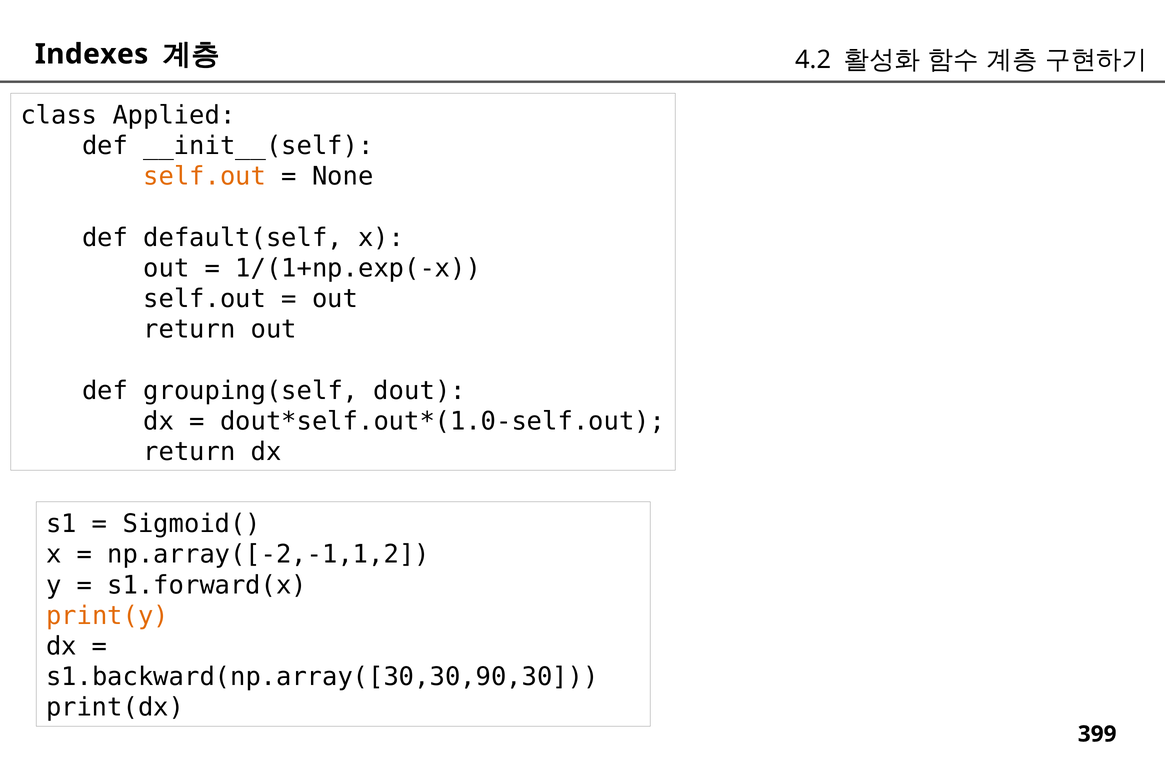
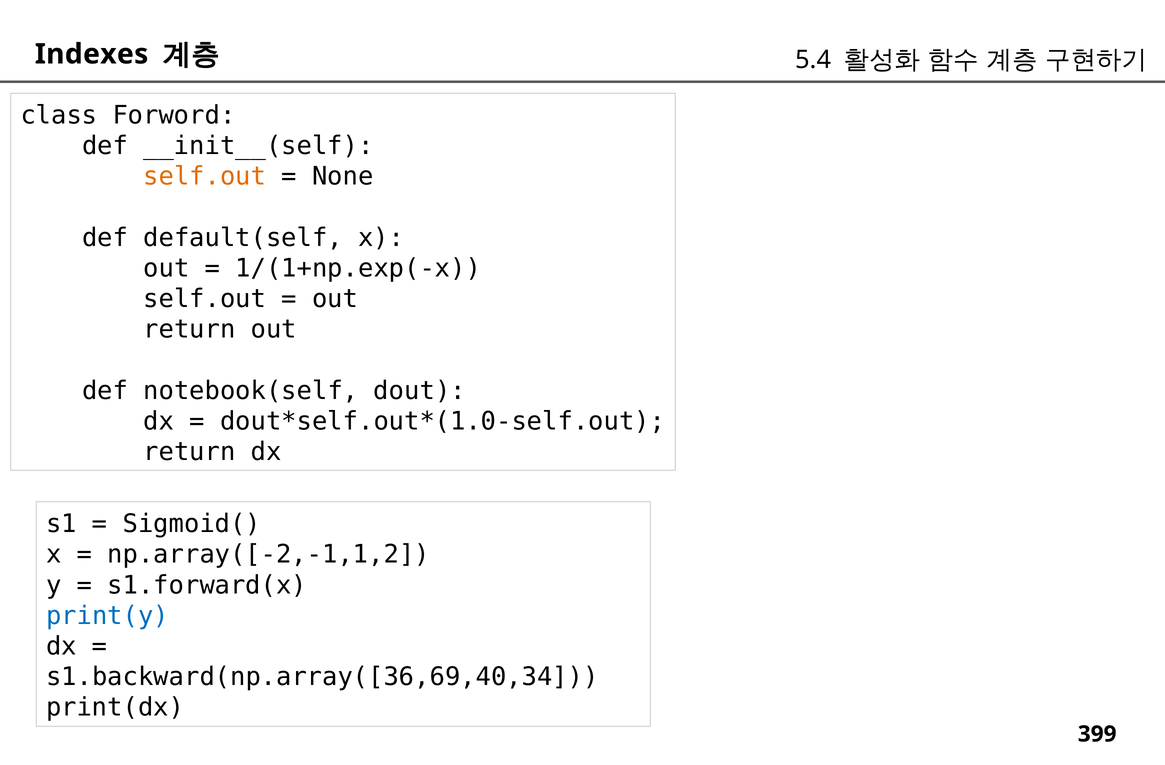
4.2: 4.2 -> 5.4 (813, 60)
Applied: Applied -> Forword (174, 115)
grouping(self: grouping(self -> notebook(self (251, 391)
print(y colour: orange -> blue (107, 616)
s1.backward(np.array([30,30,90,30: s1.backward(np.array([30,30,90,30 -> s1.backward(np.array([36,69,40,34 (322, 677)
